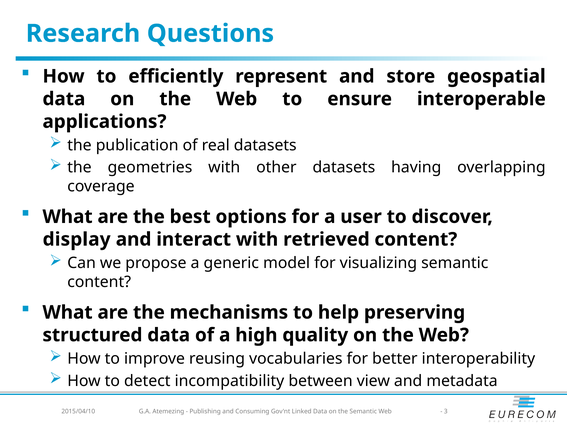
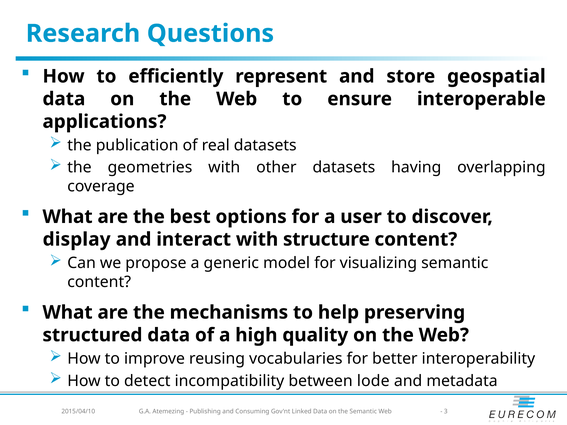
retrieved: retrieved -> structure (326, 239)
view: view -> lode (373, 381)
